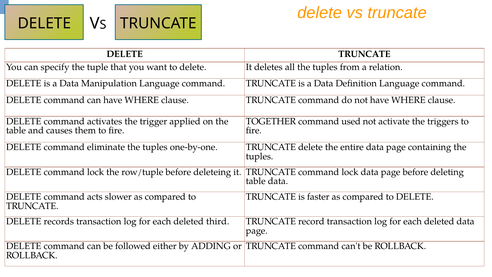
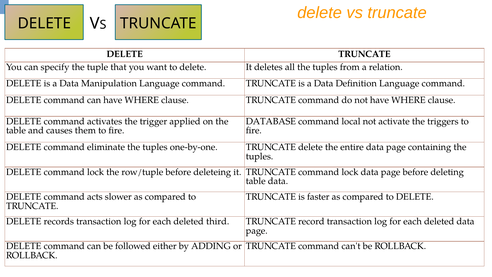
TOGETHER: TOGETHER -> DATABASE (271, 121)
used: used -> local (351, 121)
